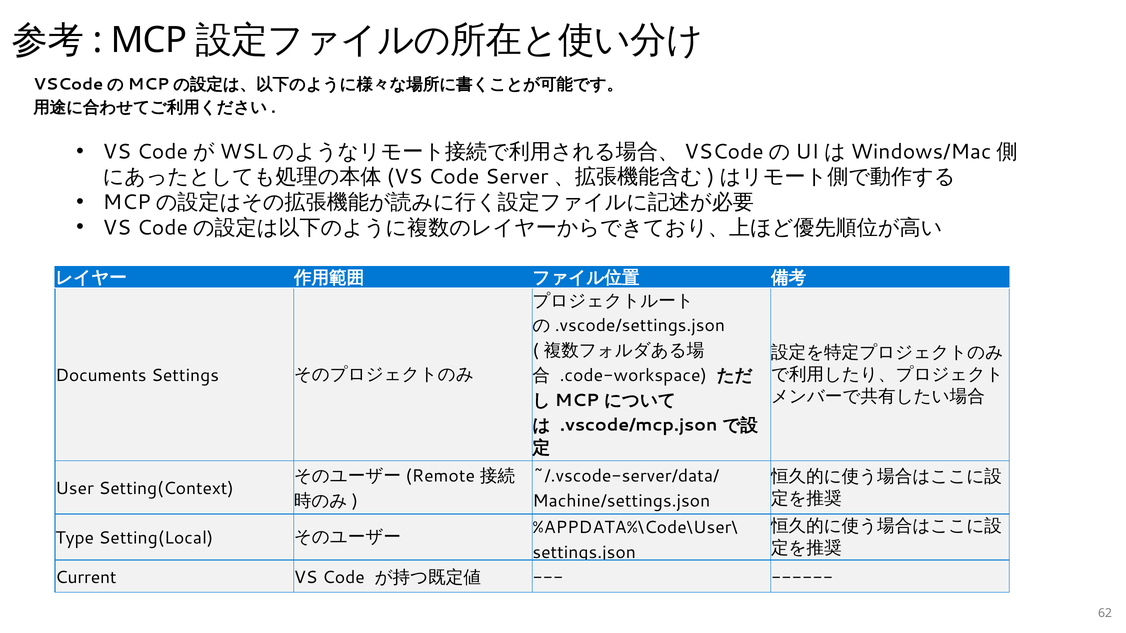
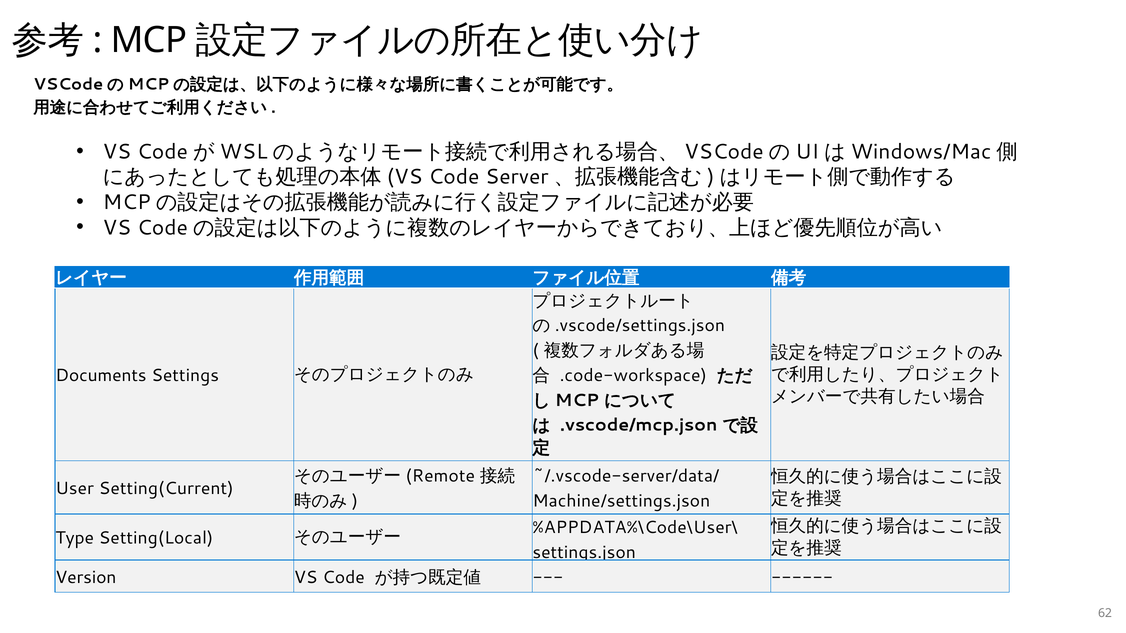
Setting(Context: Setting(Context -> Setting(Current (166, 489)
Current: Current -> Version (86, 578)
